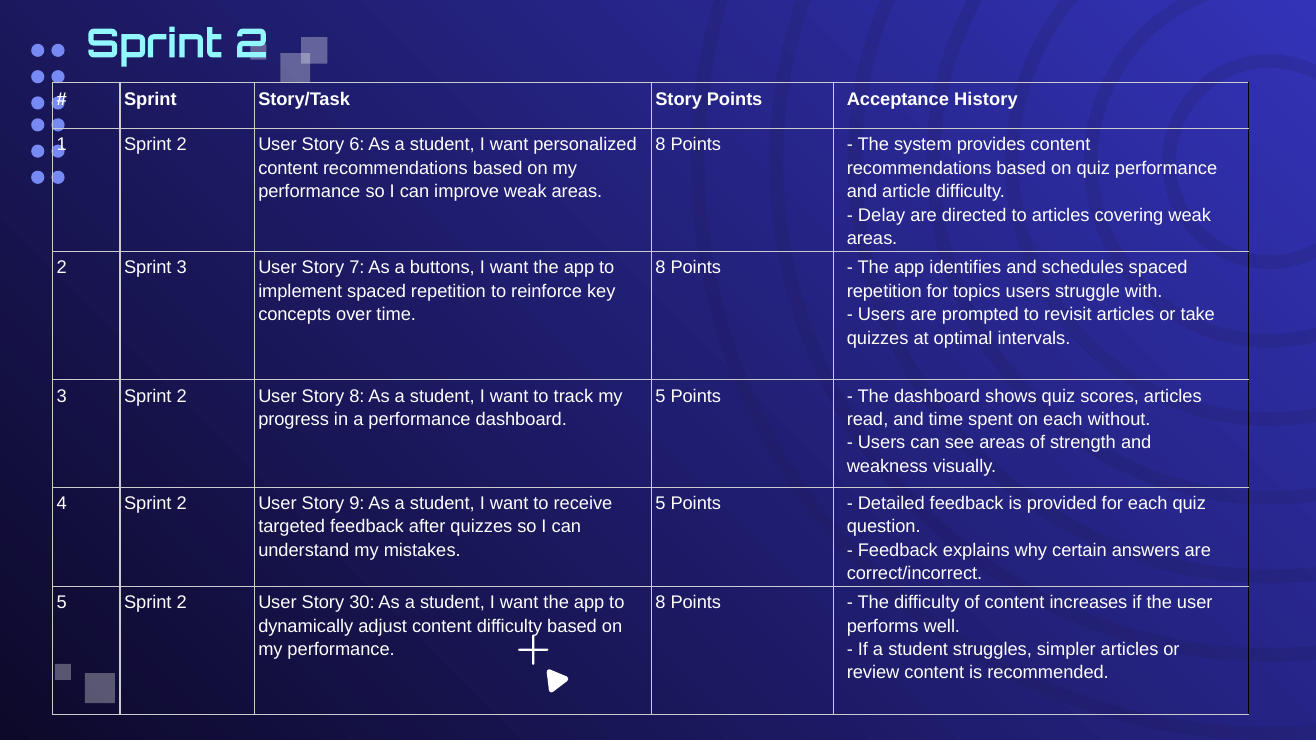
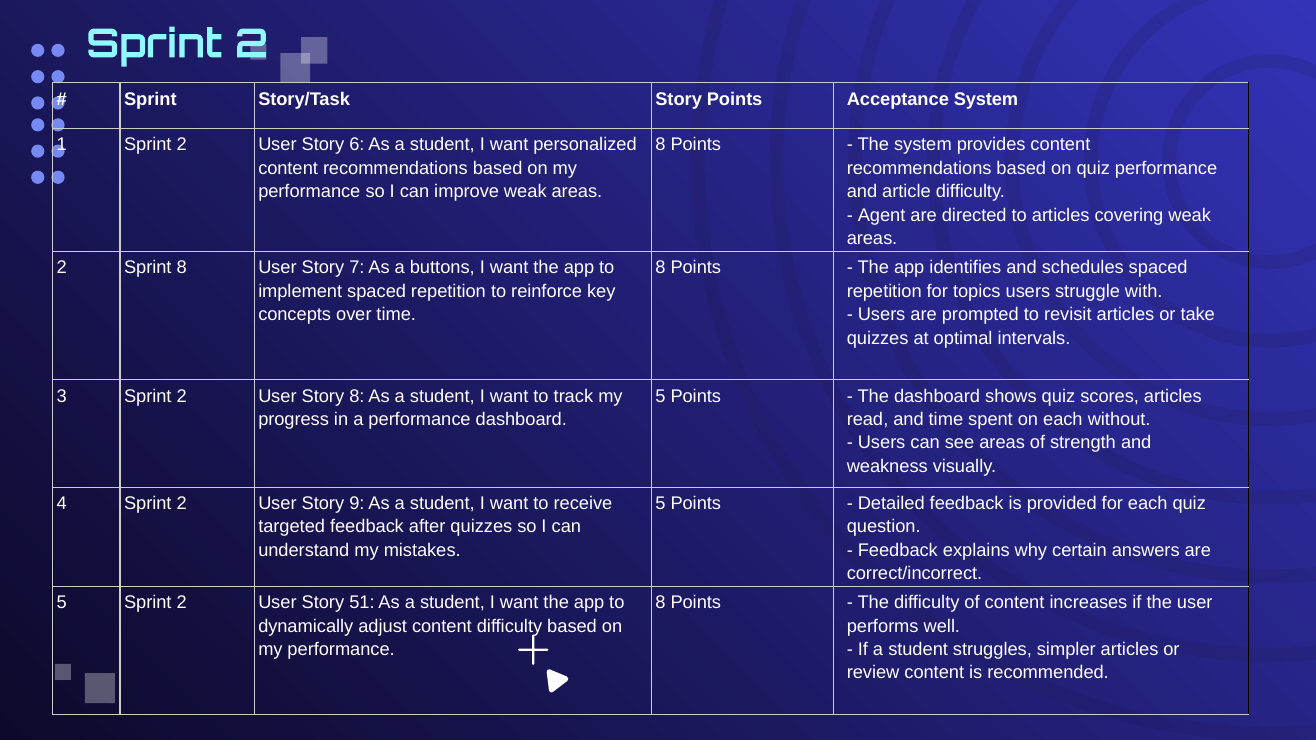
Acceptance History: History -> System (986, 99)
Delay: Delay -> Agent (882, 215)
Sprint 3: 3 -> 8 (182, 268)
30: 30 -> 51 (362, 603)
